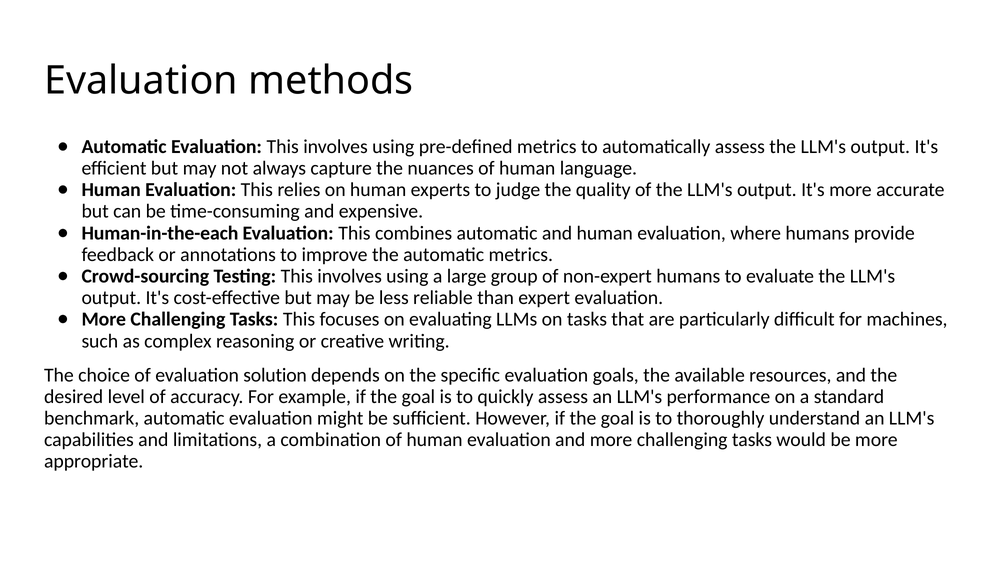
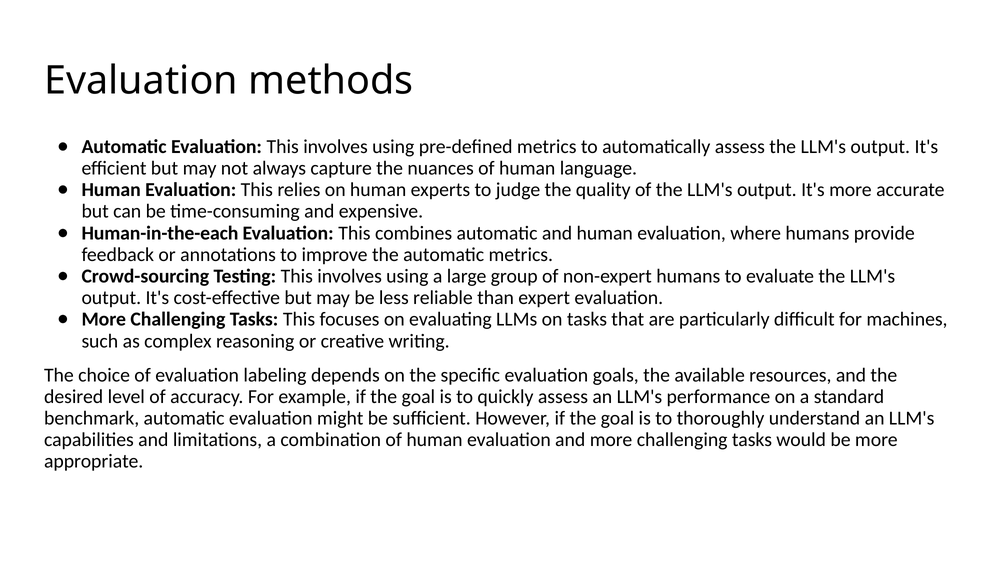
solution: solution -> labeling (275, 375)
